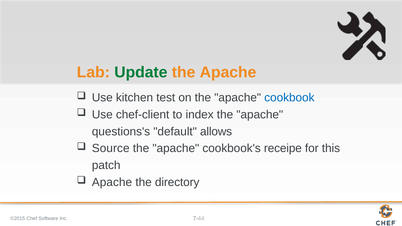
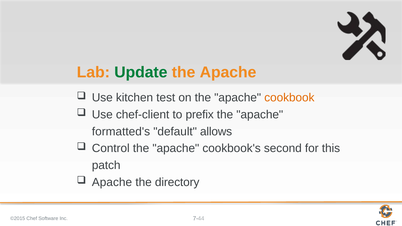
cookbook colour: blue -> orange (289, 98)
index: index -> prefix (200, 115)
questions's: questions's -> formatted's (121, 132)
Source: Source -> Control (111, 148)
receipe: receipe -> second (283, 148)
